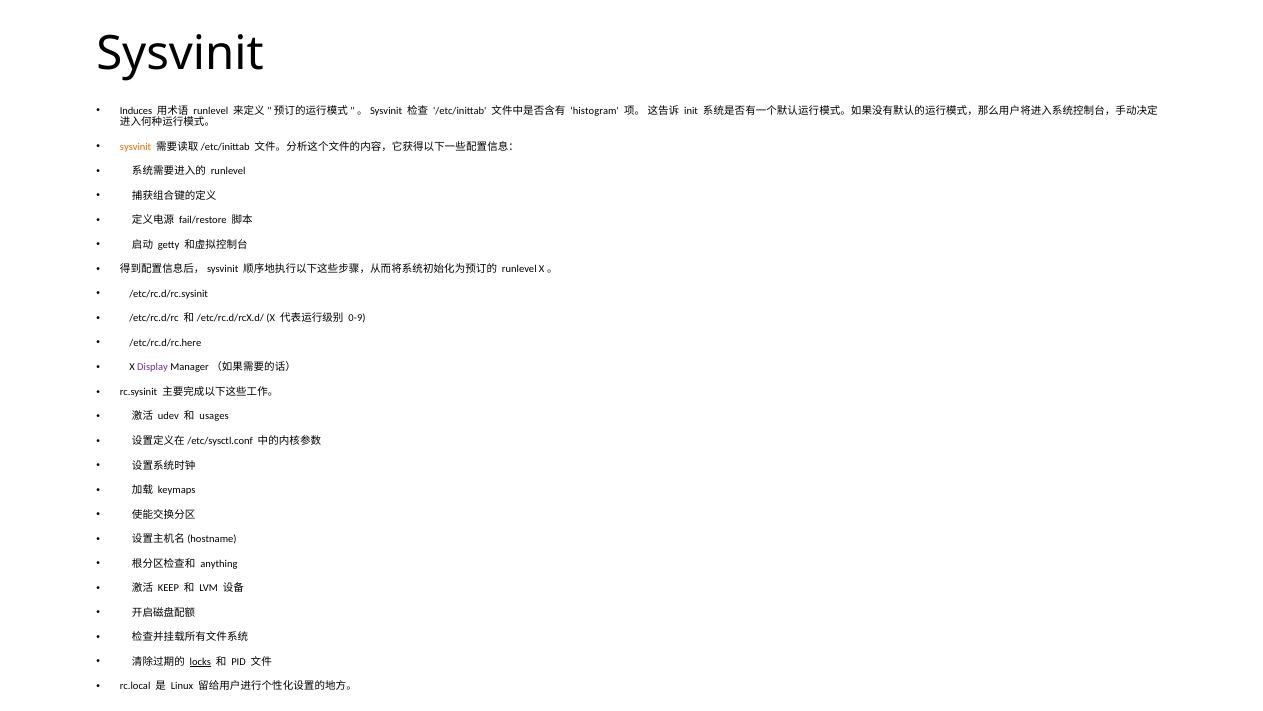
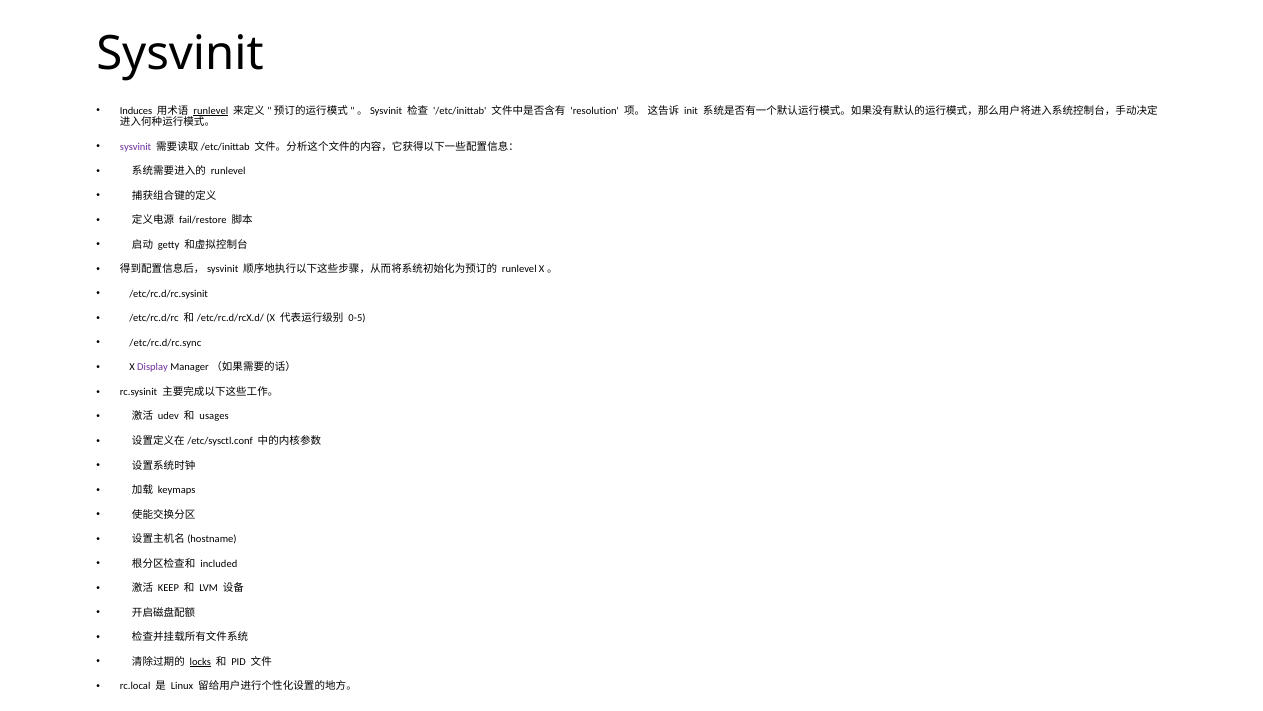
runlevel underline: none -> present (211, 111)
histogram: histogram -> resolution (595, 111)
sysvinit colour: orange -> purple (136, 147)
0-9: 0-9 -> 0-5 (357, 318)
/etc/rc.d/rc.here: /etc/rc.d/rc.here -> /etc/rc.d/rc.sync (165, 343)
anything: anything -> included (219, 563)
